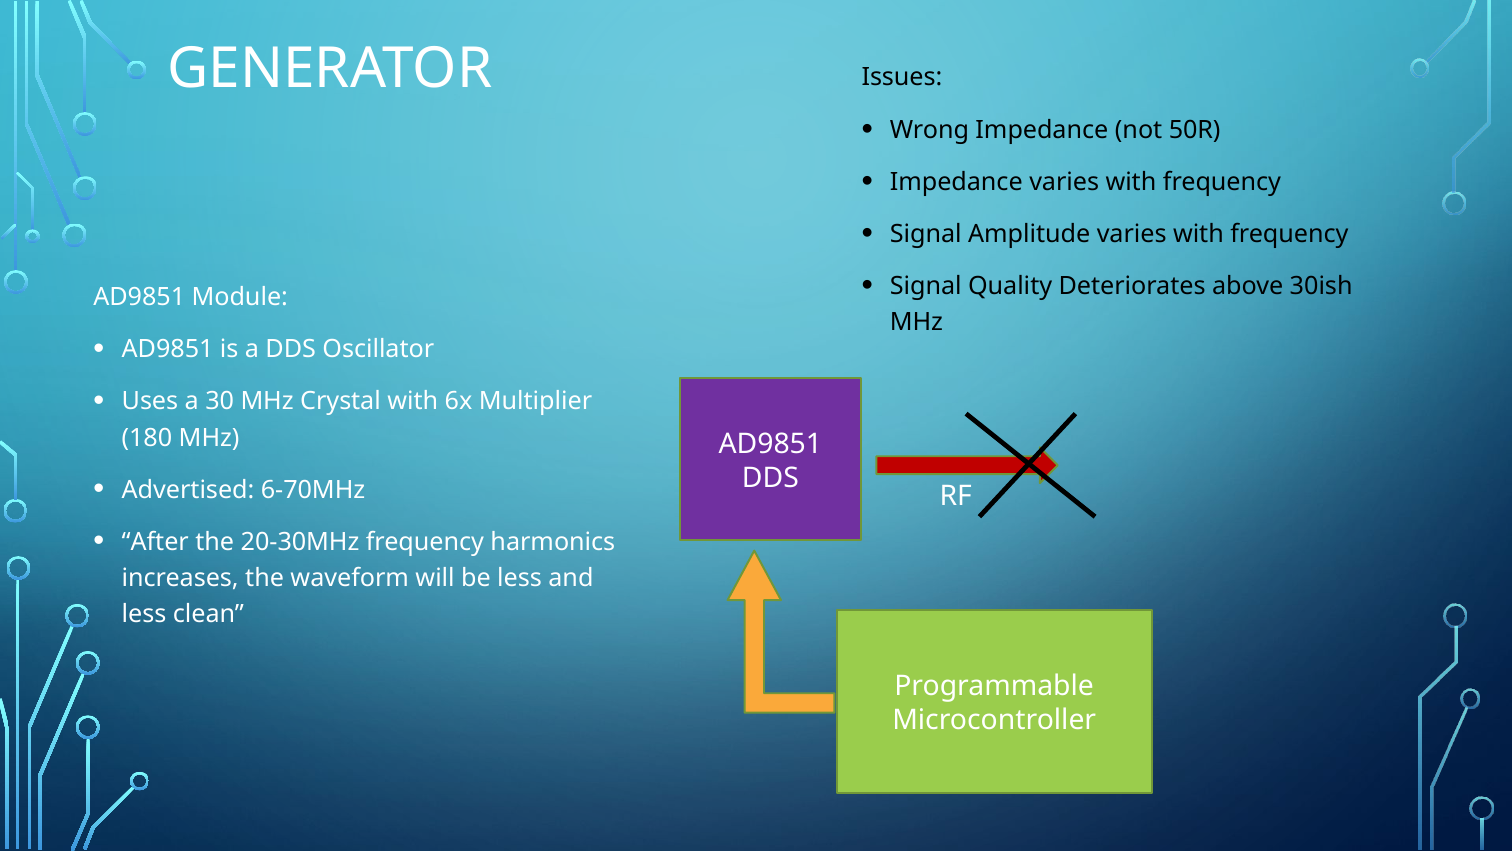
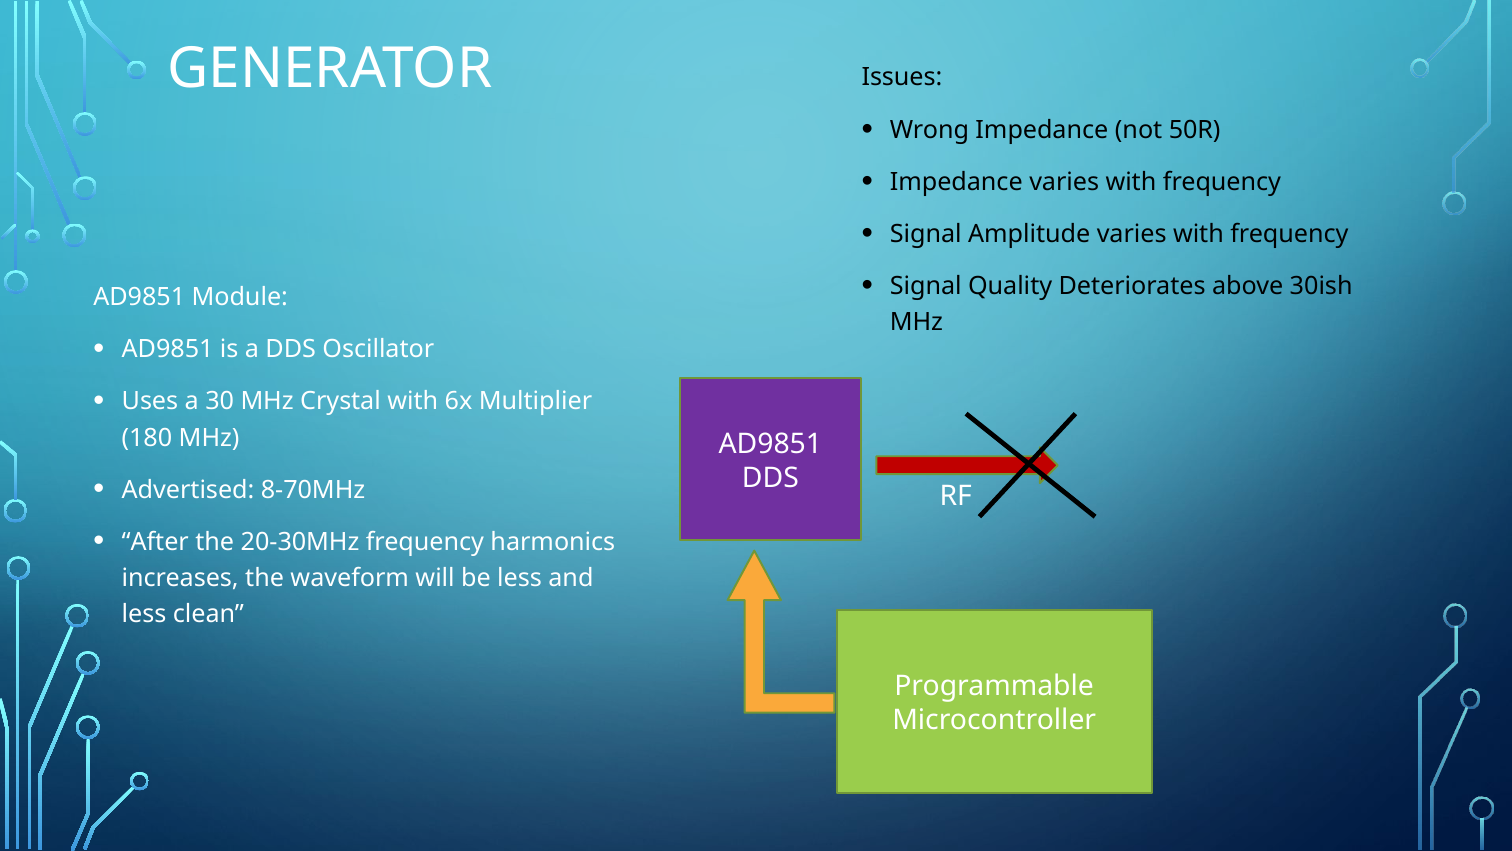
6-70MHz: 6-70MHz -> 8-70MHz (313, 490)
